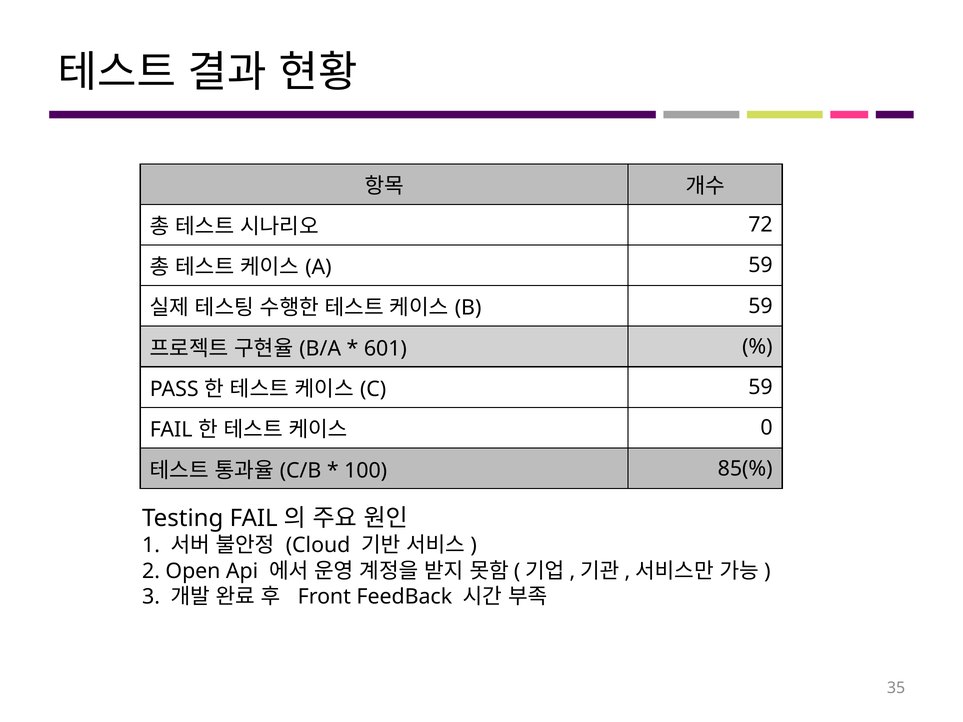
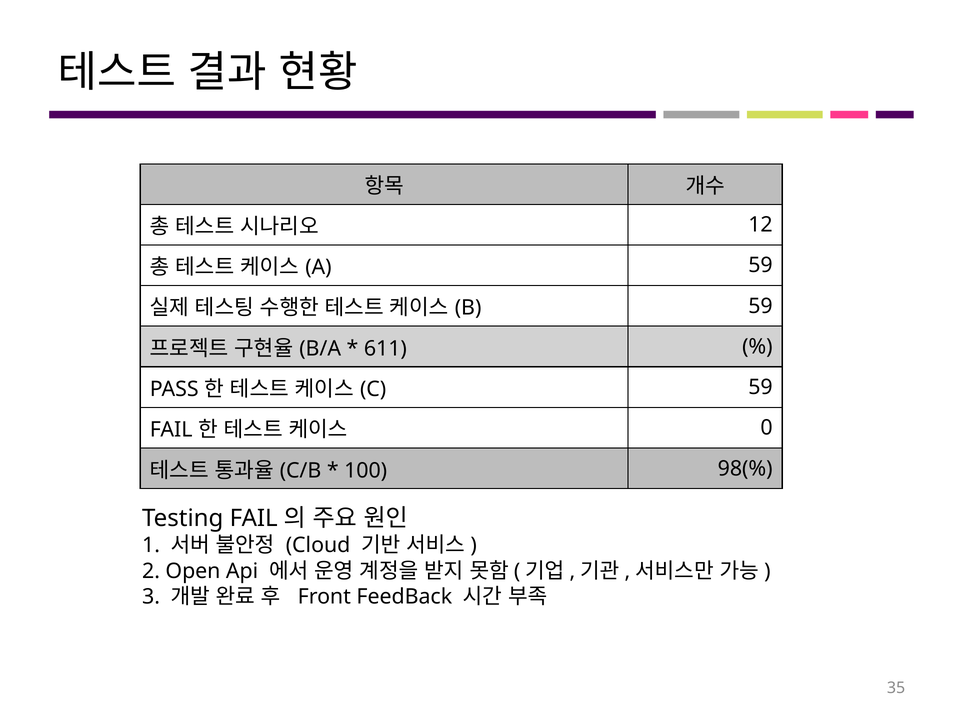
72: 72 -> 12 (760, 225)
601: 601 -> 611 (385, 349)
85(%: 85(% -> 98(% (745, 469)
